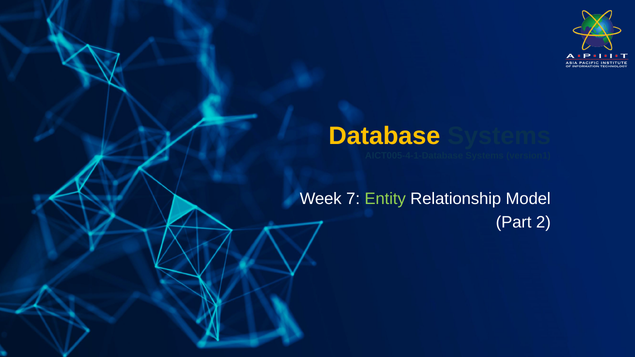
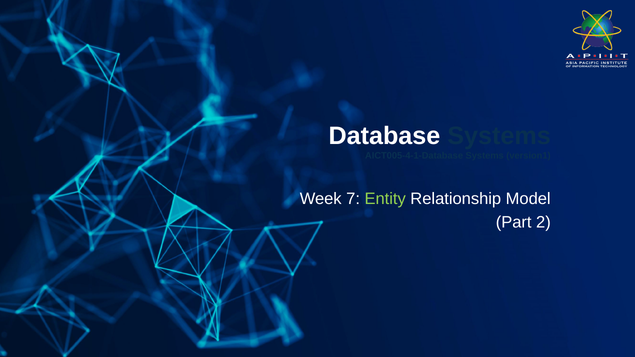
Database colour: yellow -> white (384, 136)
